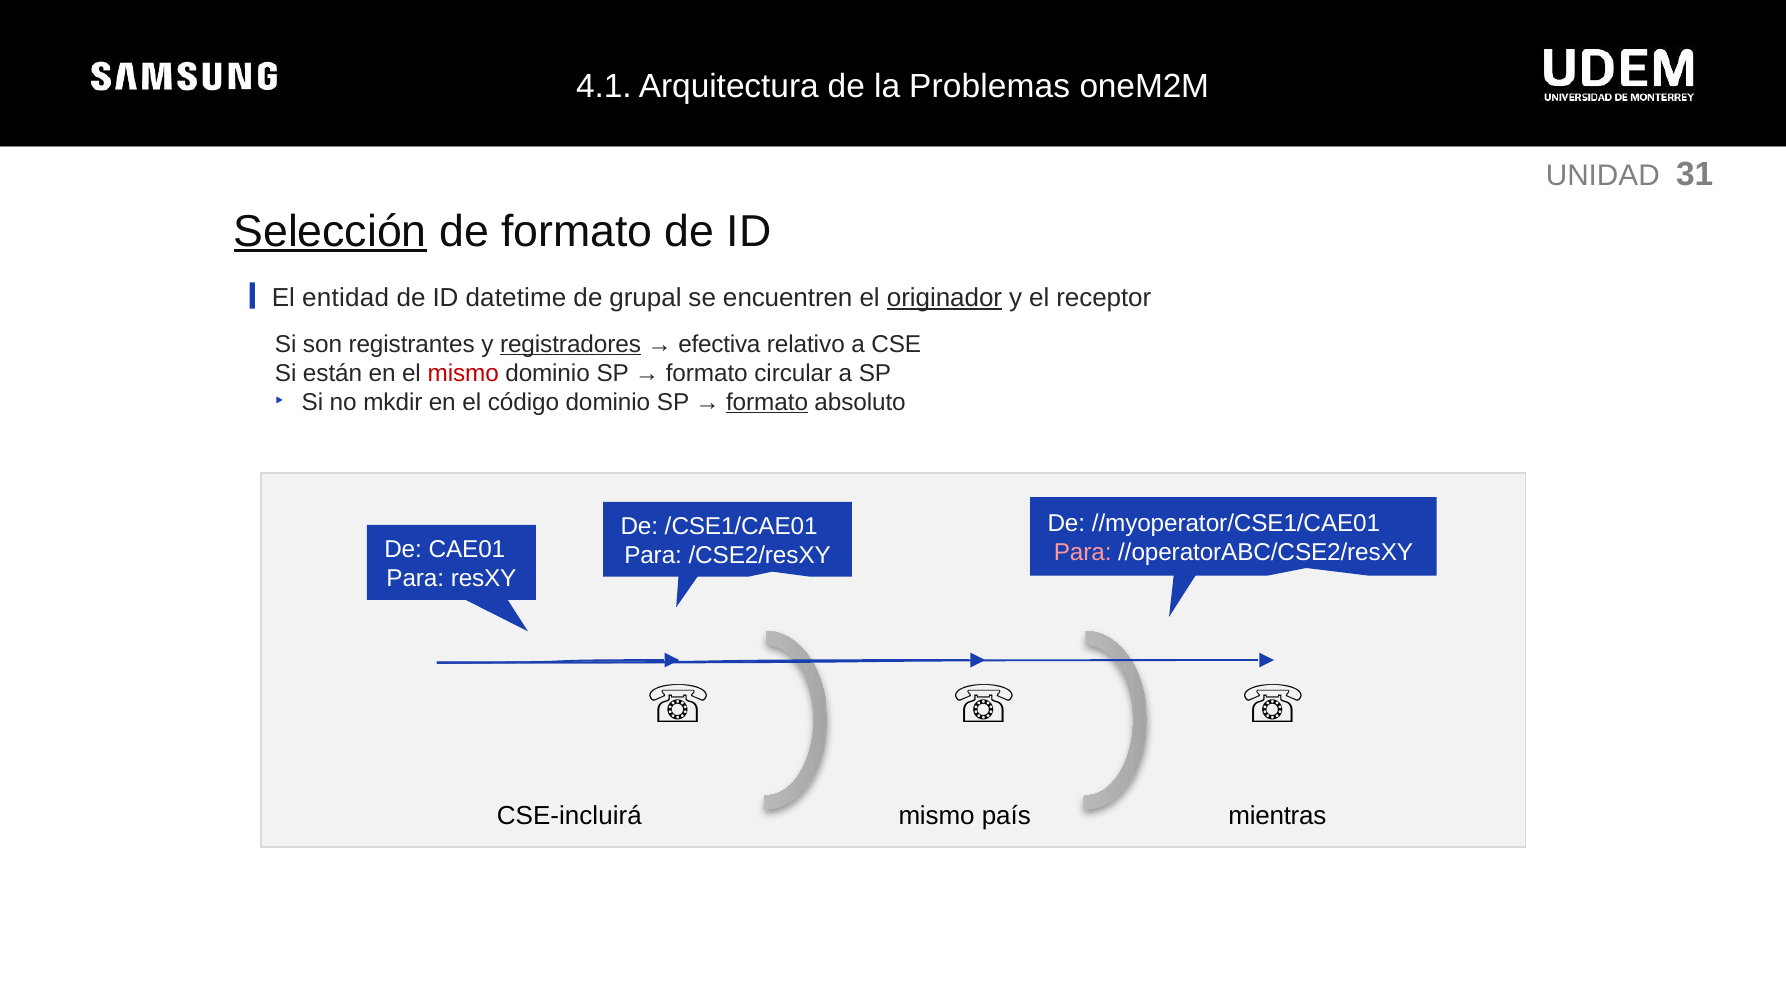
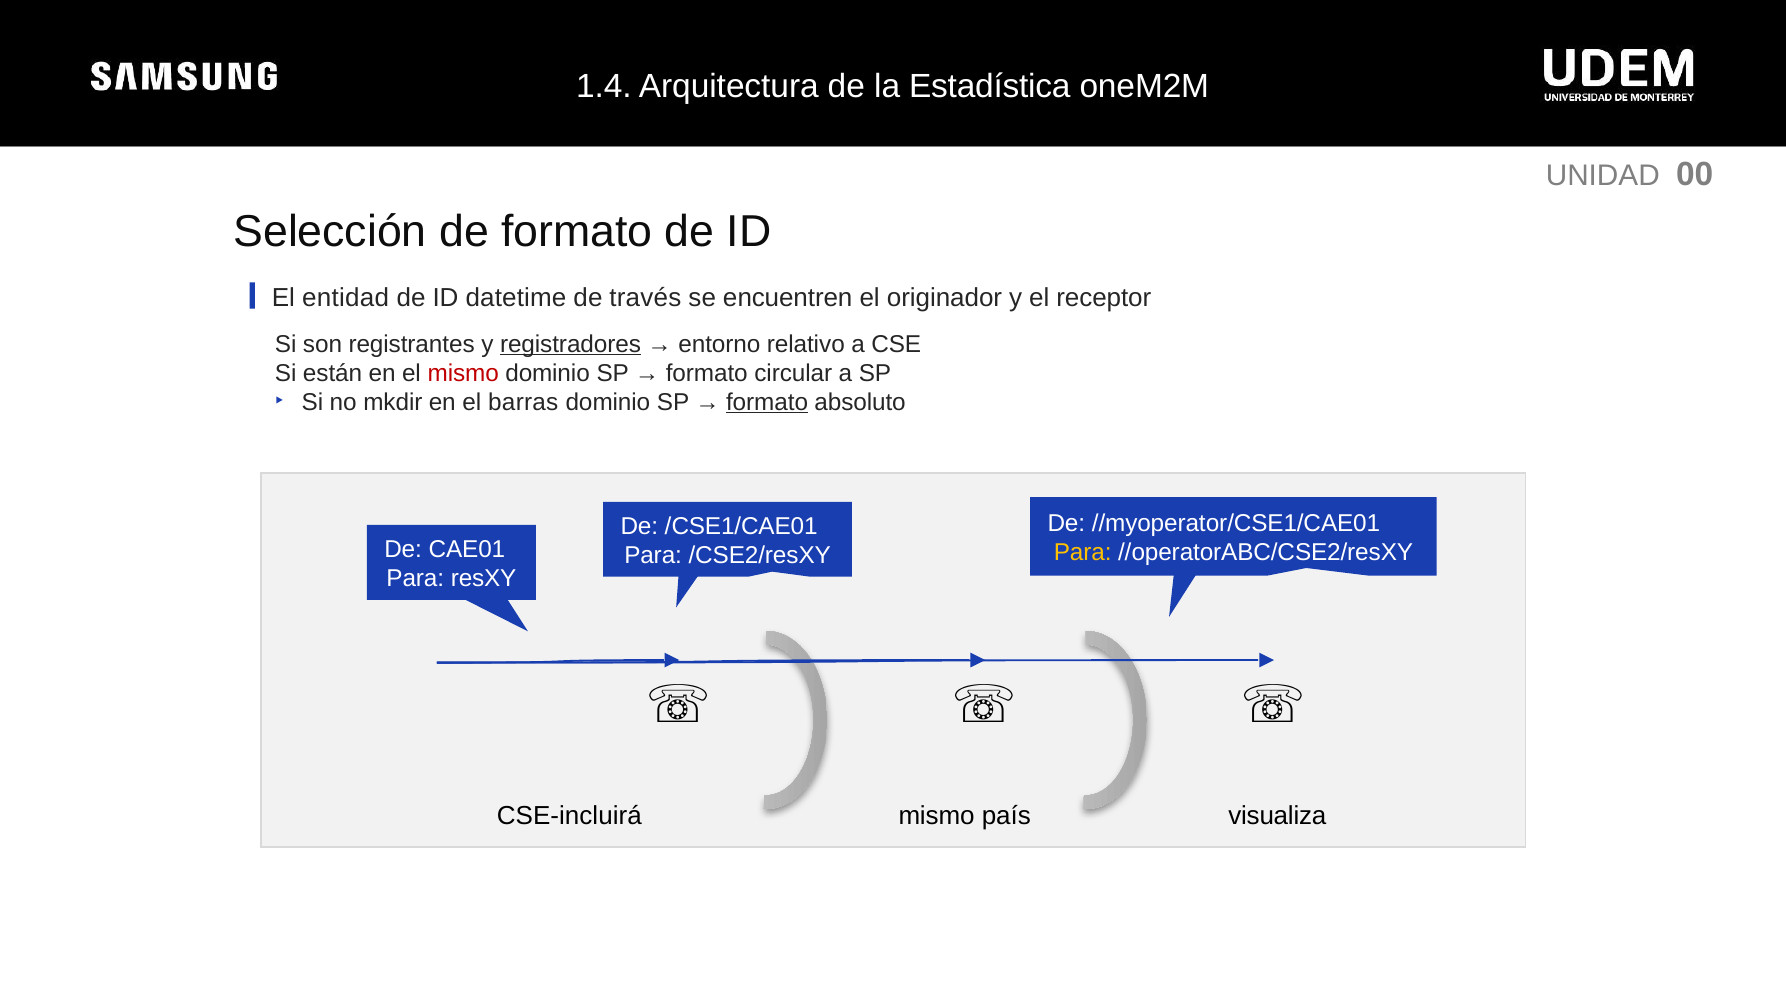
4.1: 4.1 -> 1.4 (604, 87)
Problemas: Problemas -> Estadística (990, 87)
31: 31 -> 00 (1695, 175)
Selección underline: present -> none (330, 231)
grupal: grupal -> través (645, 298)
originador underline: present -> none (945, 298)
efectiva: efectiva -> entorno (719, 344)
código: código -> barras (523, 402)
Para colour: pink -> yellow (1083, 552)
mientras: mientras -> visualiza (1277, 815)
